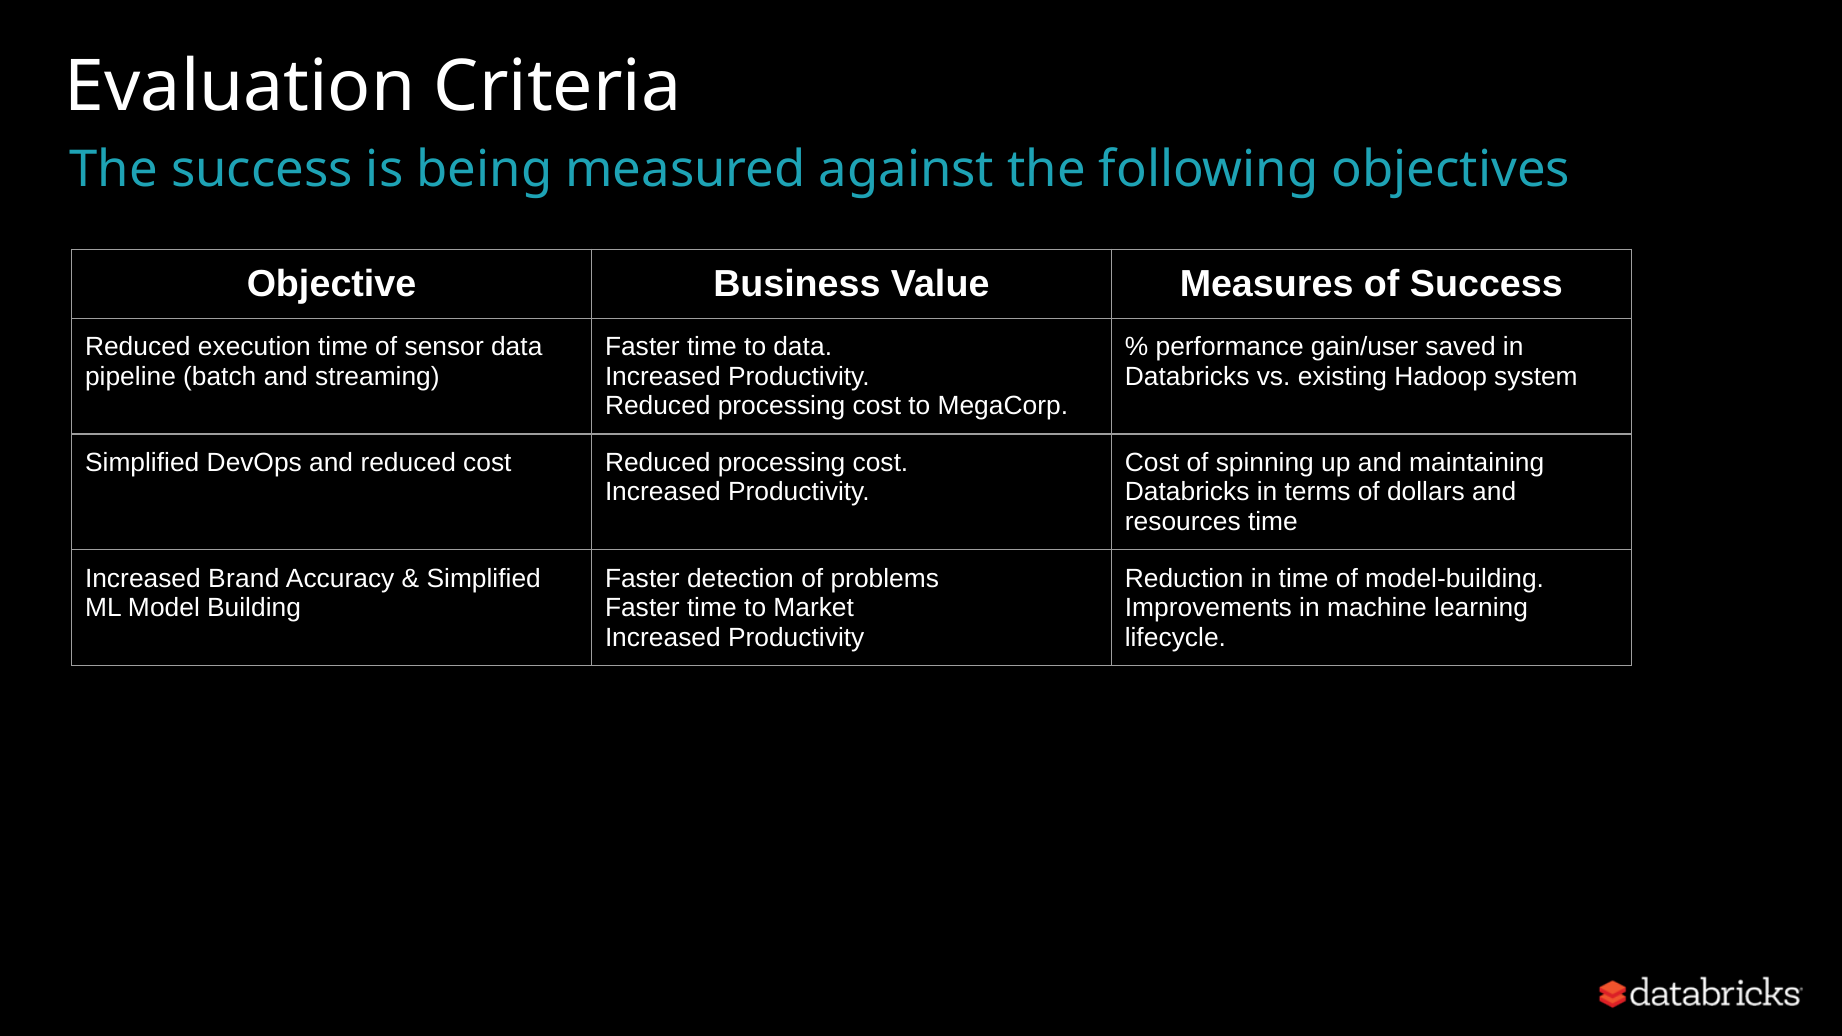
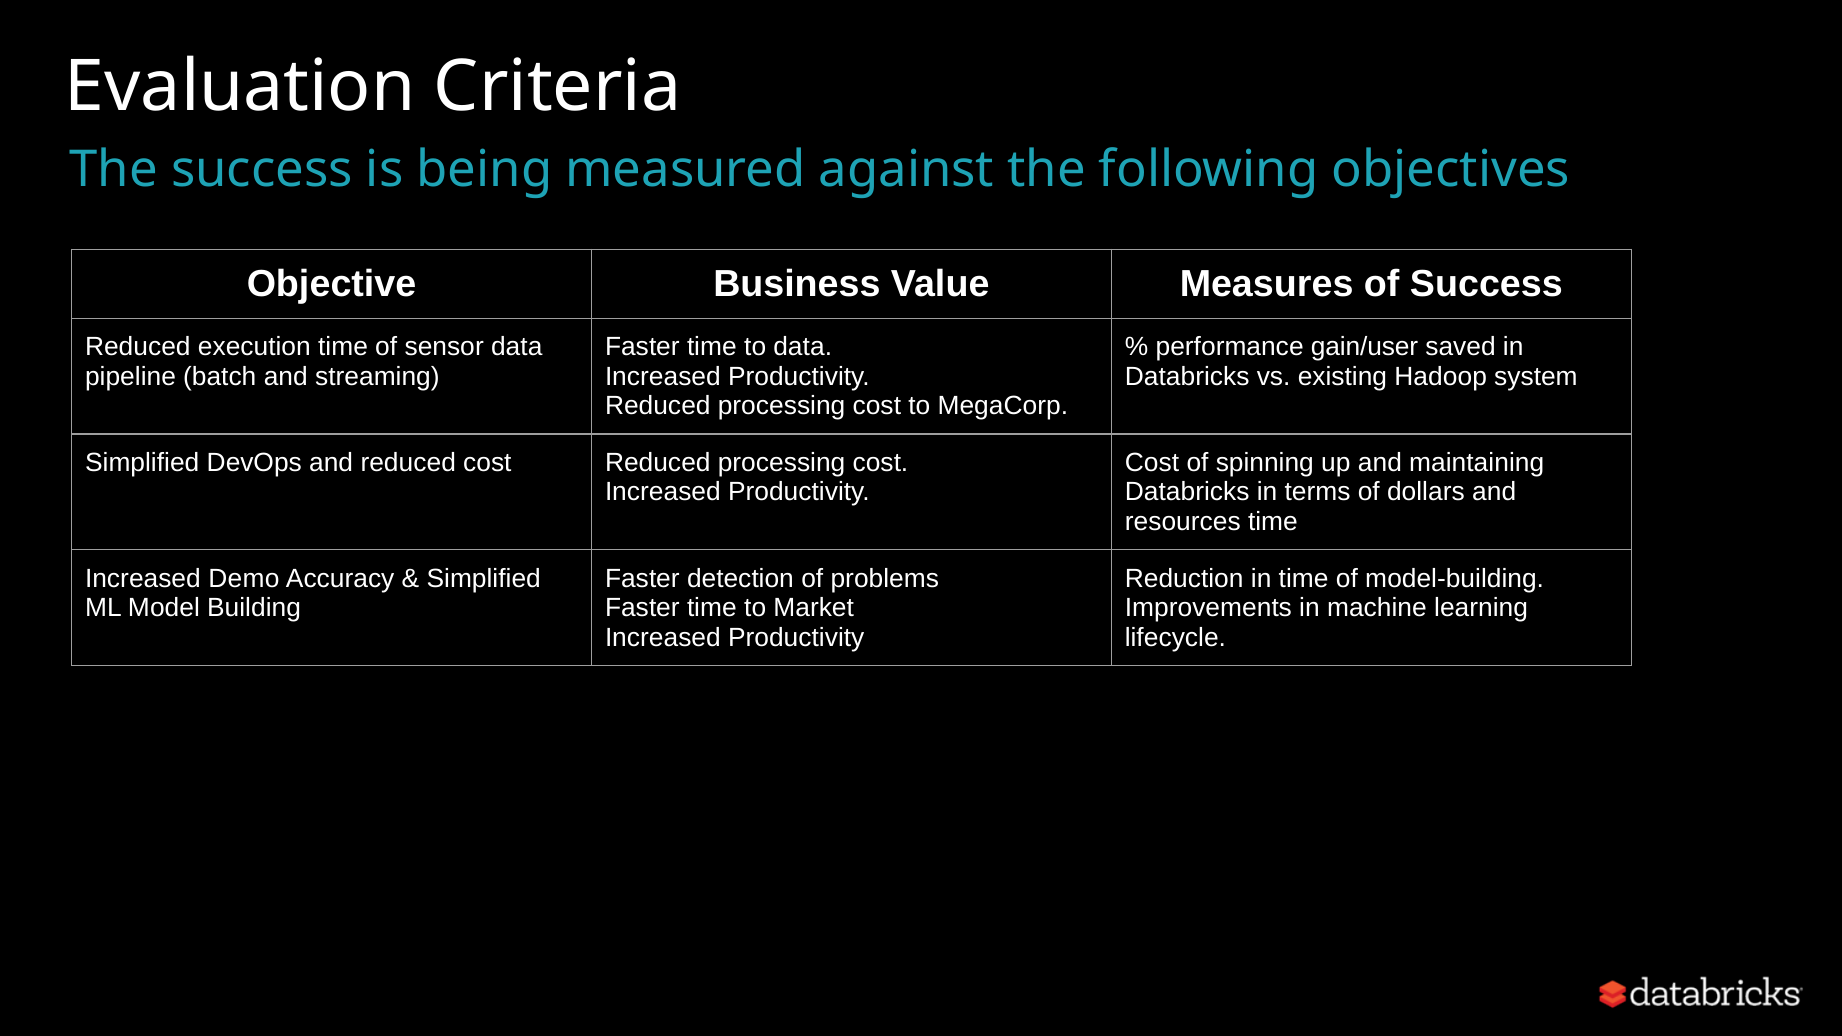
Brand: Brand -> Demo (244, 578)
